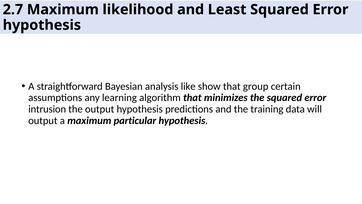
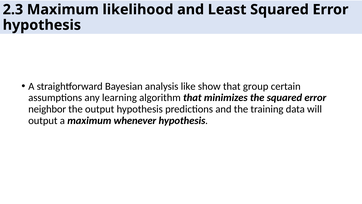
2.7: 2.7 -> 2.3 (13, 10)
intrusion: intrusion -> neighbor (47, 109)
particular: particular -> whenever (135, 120)
